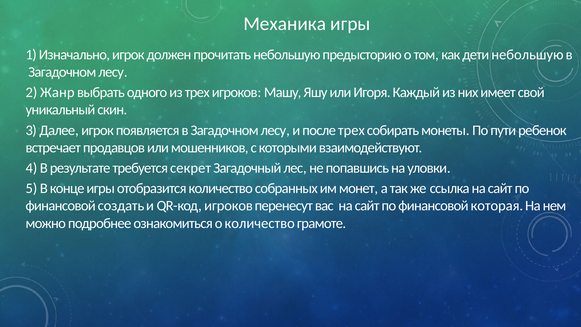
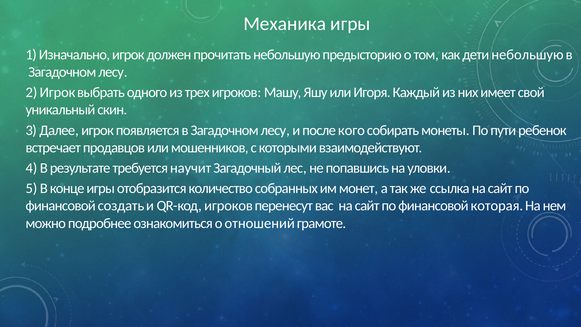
2 Жанр: Жанр -> Игрок (57, 92)
после трех: трех -> кого (351, 130)
секрет: секрет -> научит (191, 168)
о количество: количество -> отношений (260, 223)
